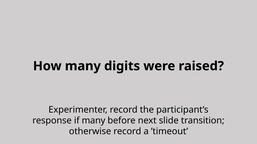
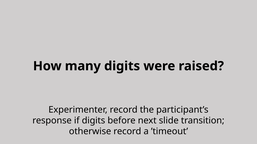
if many: many -> digits (94, 121)
